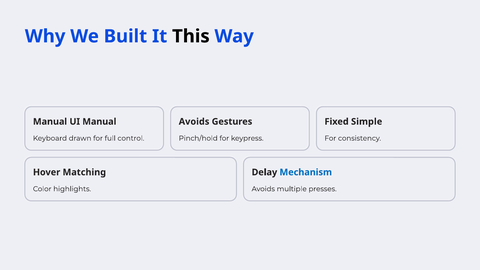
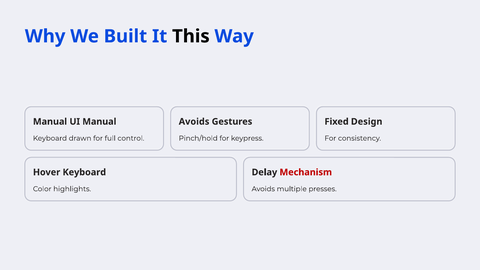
Simple: Simple -> Design (367, 122)
Hover Matching: Matching -> Keyboard (84, 172)
Mechanism colour: blue -> red (306, 172)
